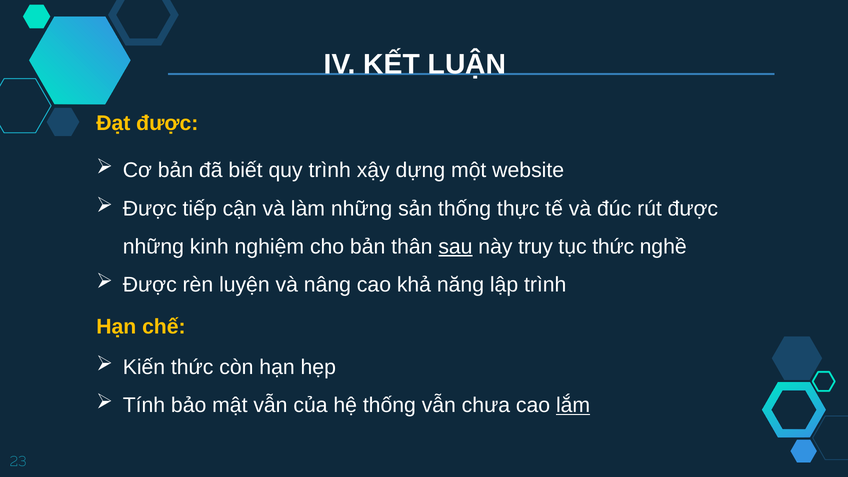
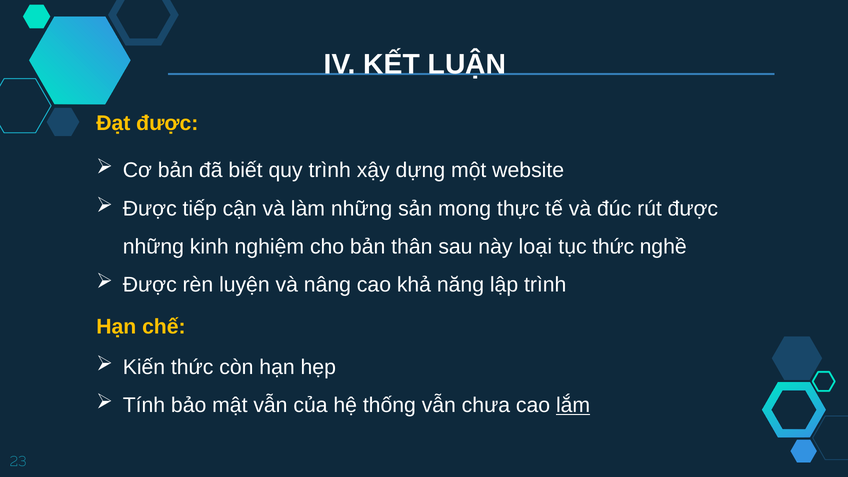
sản thống: thống -> mong (465, 209)
sau underline: present -> none (455, 247)
truy: truy -> loại (535, 247)
